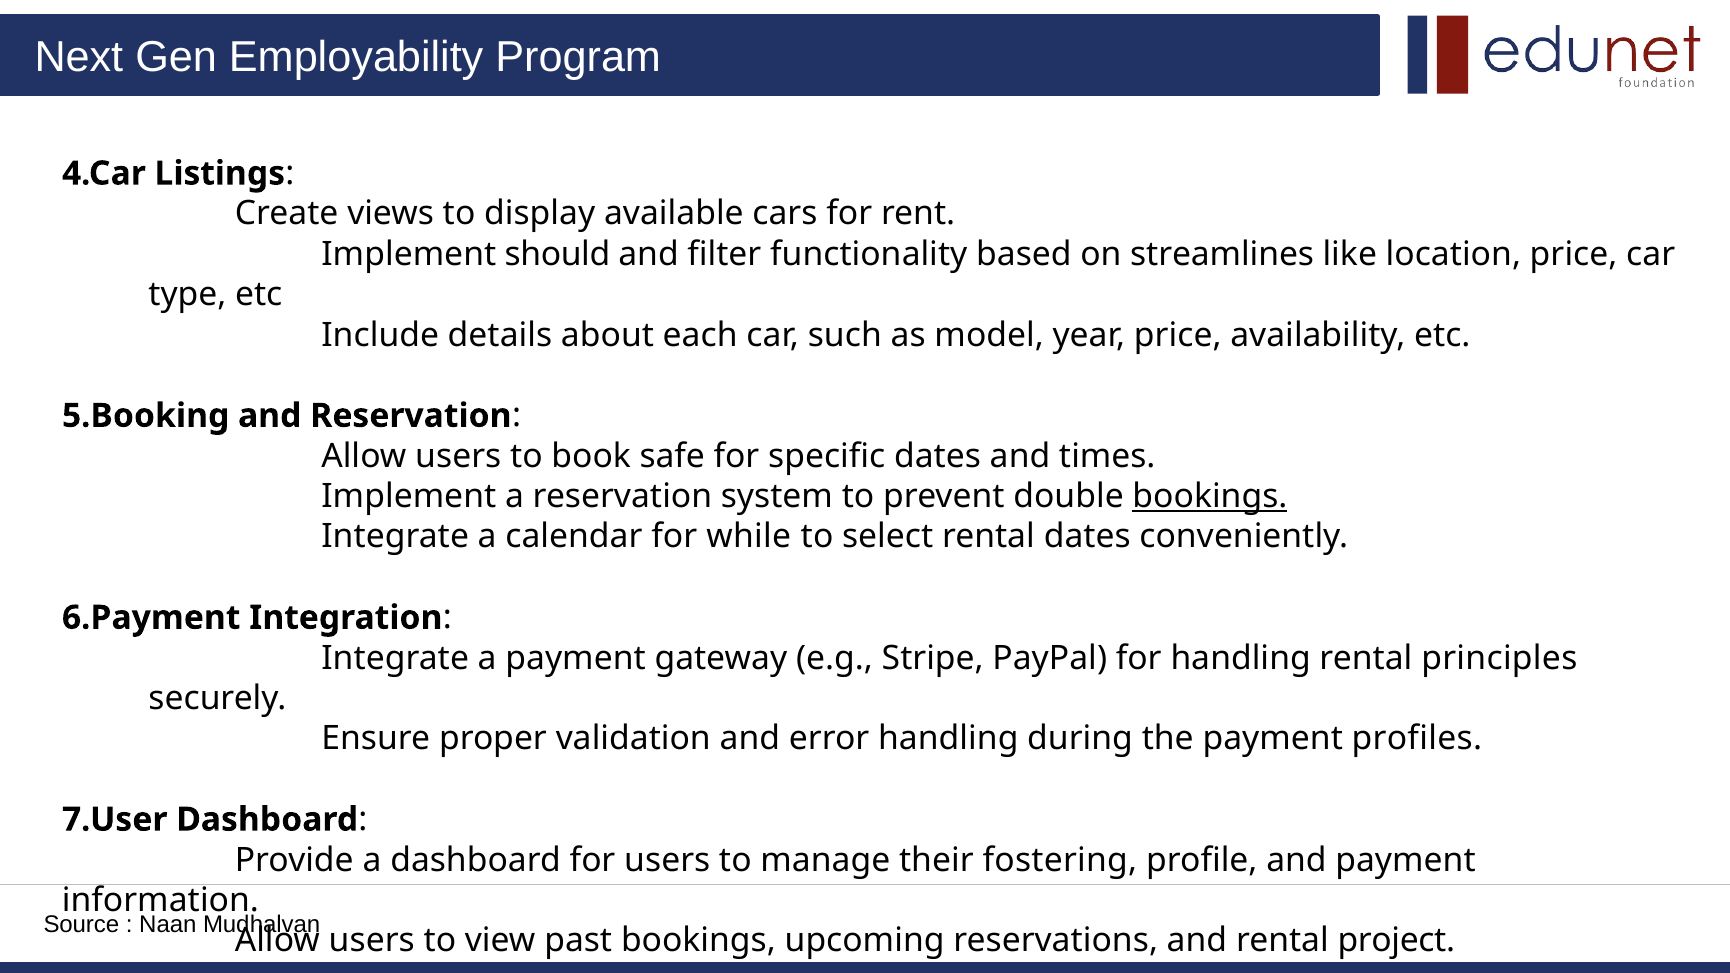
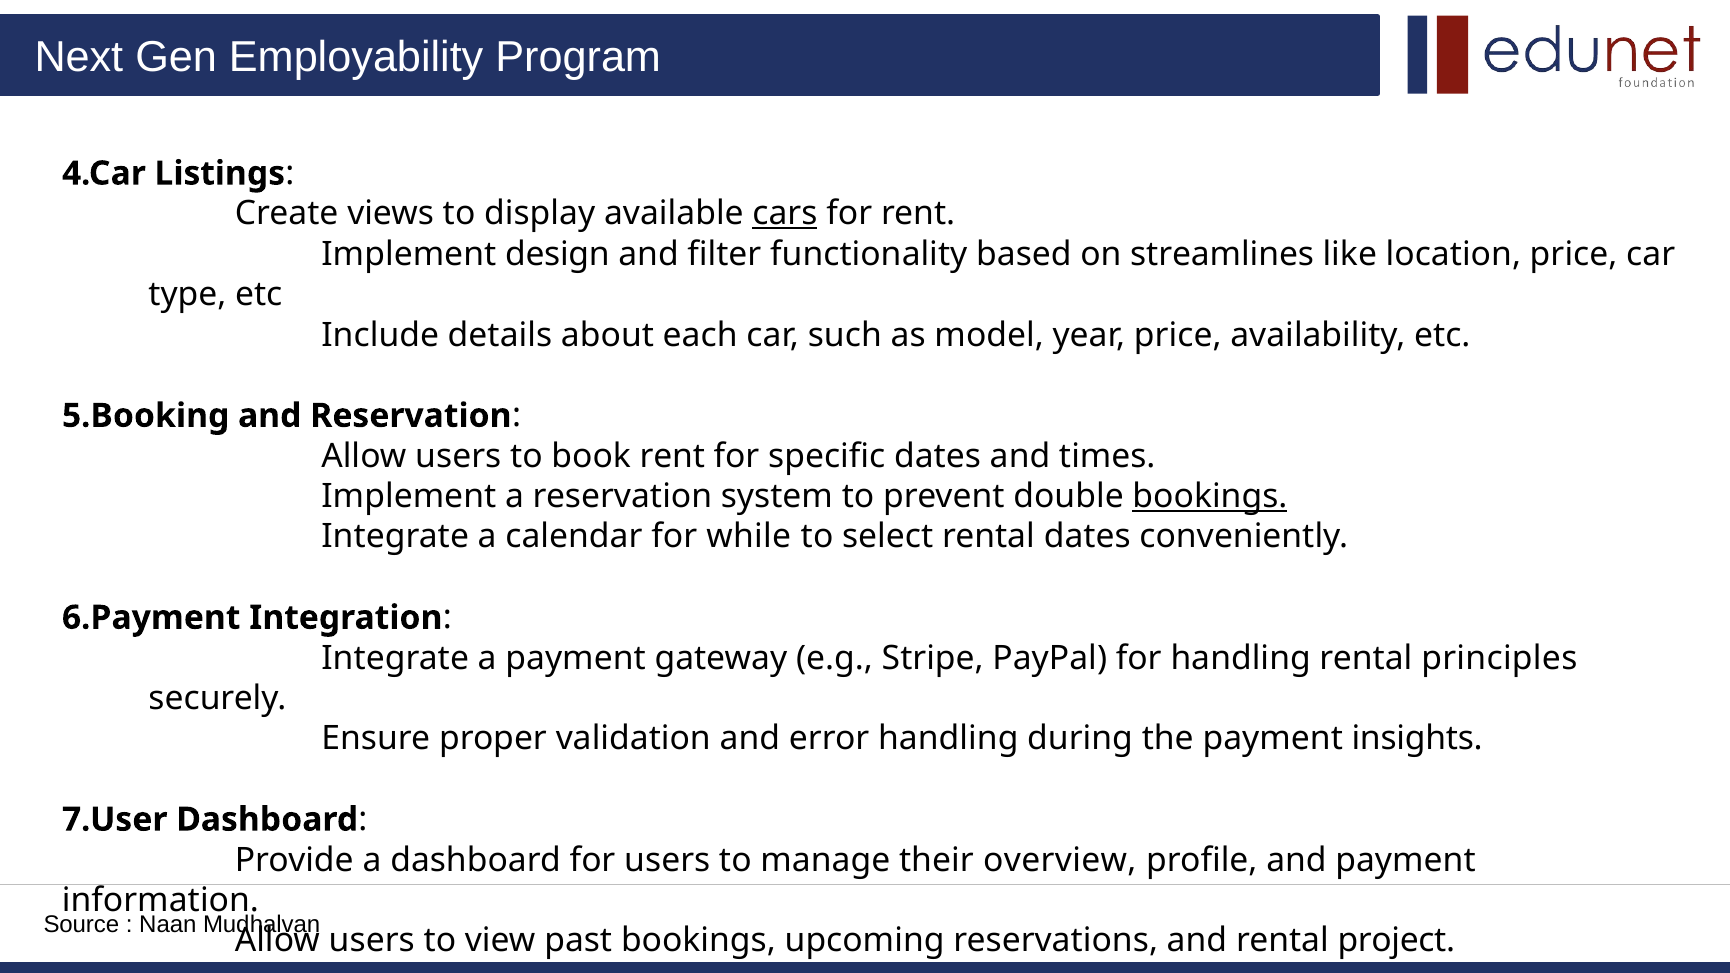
cars underline: none -> present (785, 214)
should: should -> design (557, 254)
book safe: safe -> rent (672, 456)
profiles: profiles -> insights (1417, 739)
fostering: fostering -> overview (1060, 860)
